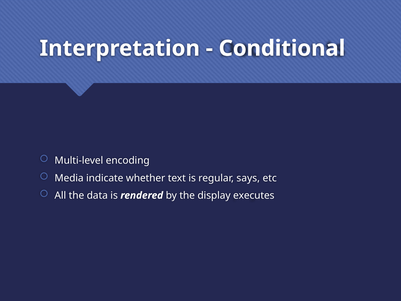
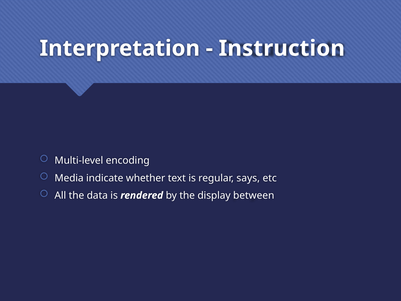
Conditional: Conditional -> Instruction (282, 48)
executes: executes -> between (254, 195)
